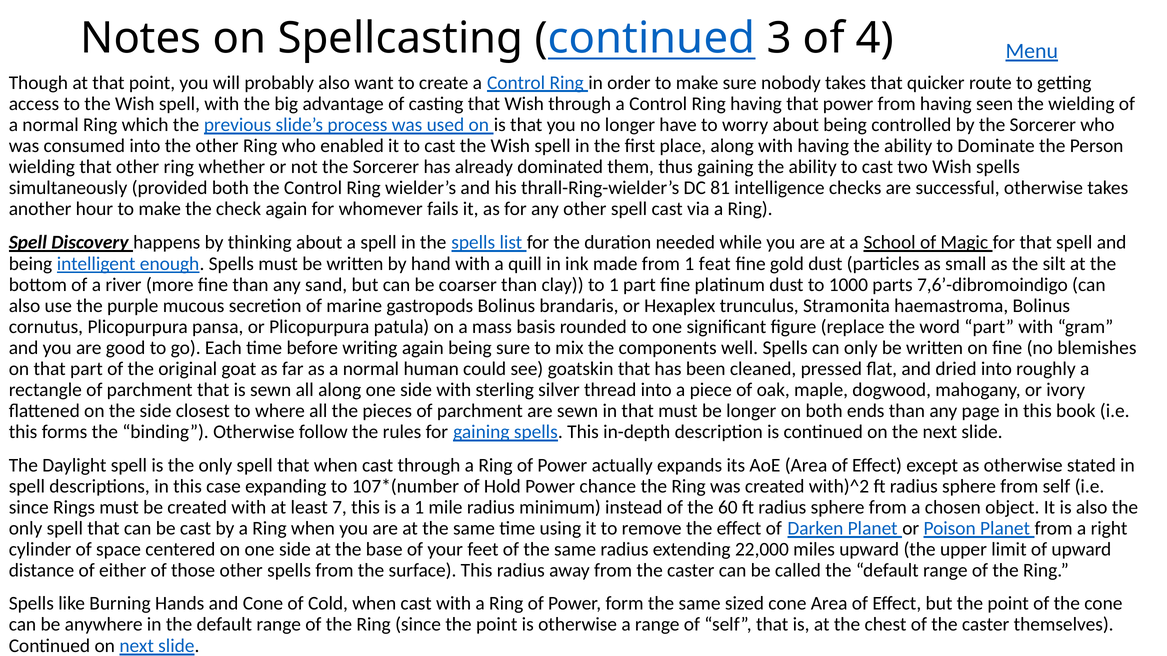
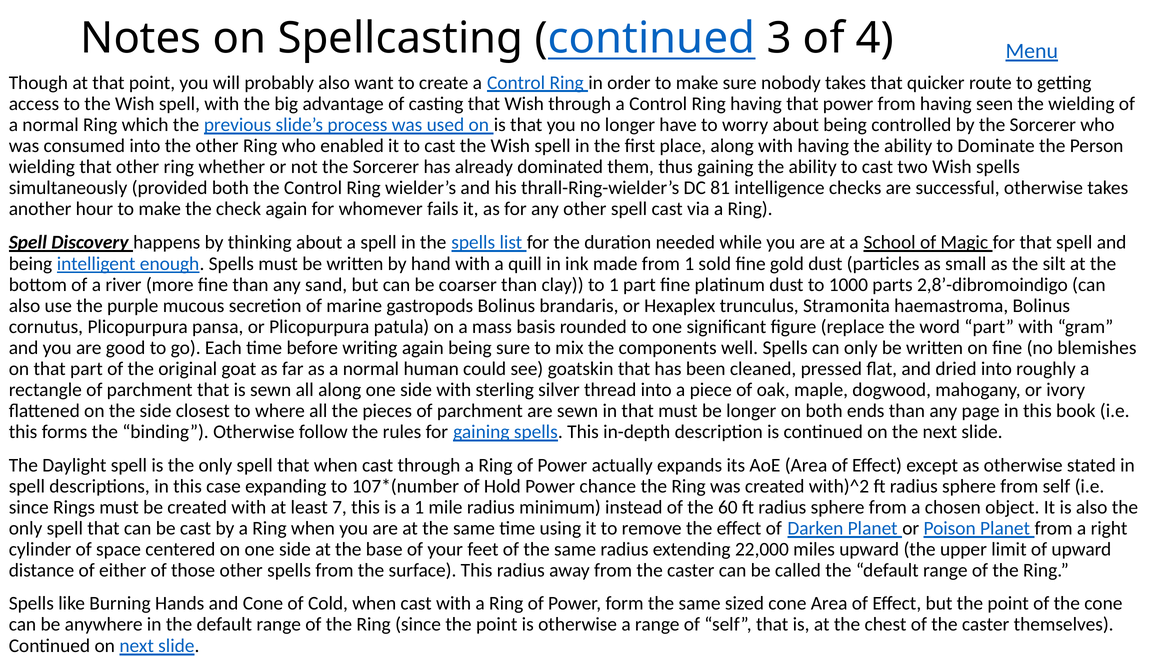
feat: feat -> sold (715, 264)
7,6’-dibromoindigo: 7,6’-dibromoindigo -> 2,8’-dibromoindigo (992, 285)
